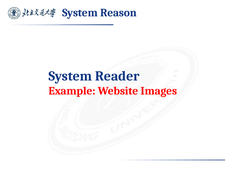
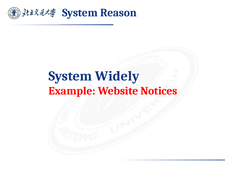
Reader: Reader -> Widely (117, 76)
Images: Images -> Notices (159, 91)
